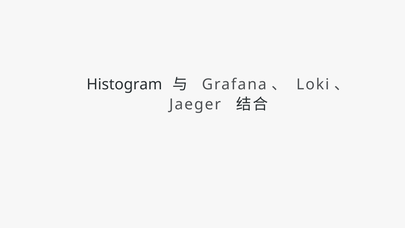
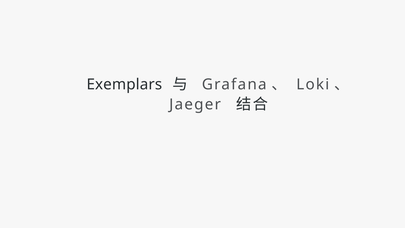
Histogram: Histogram -> Exemplars (124, 84)
